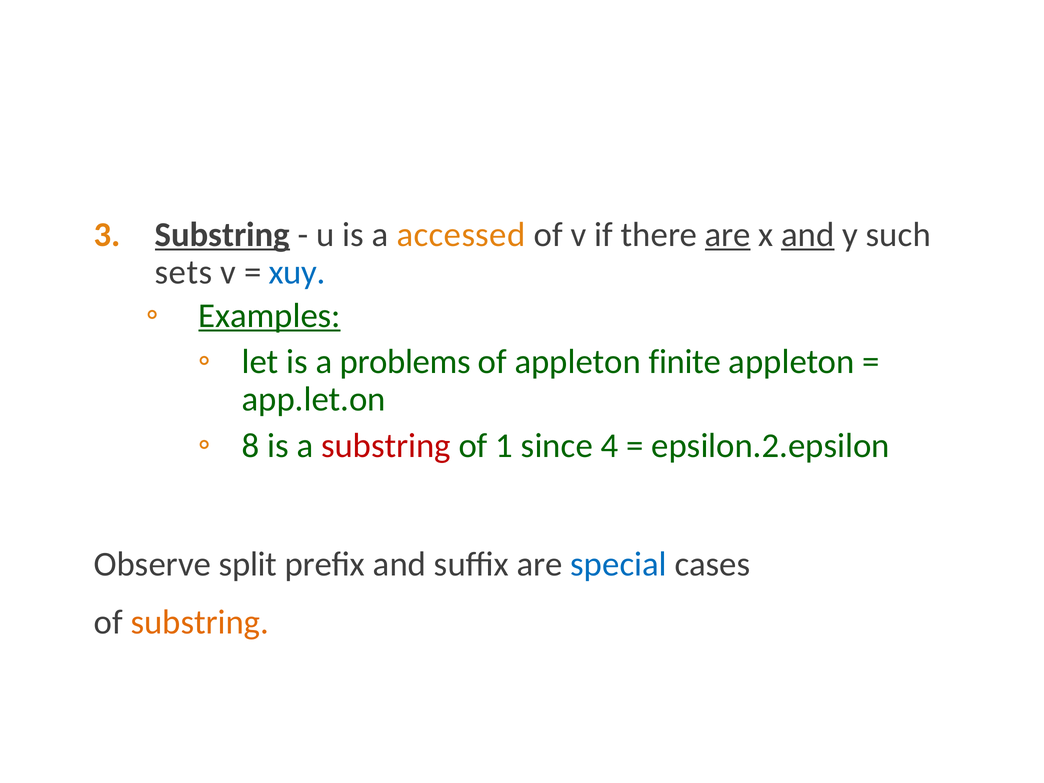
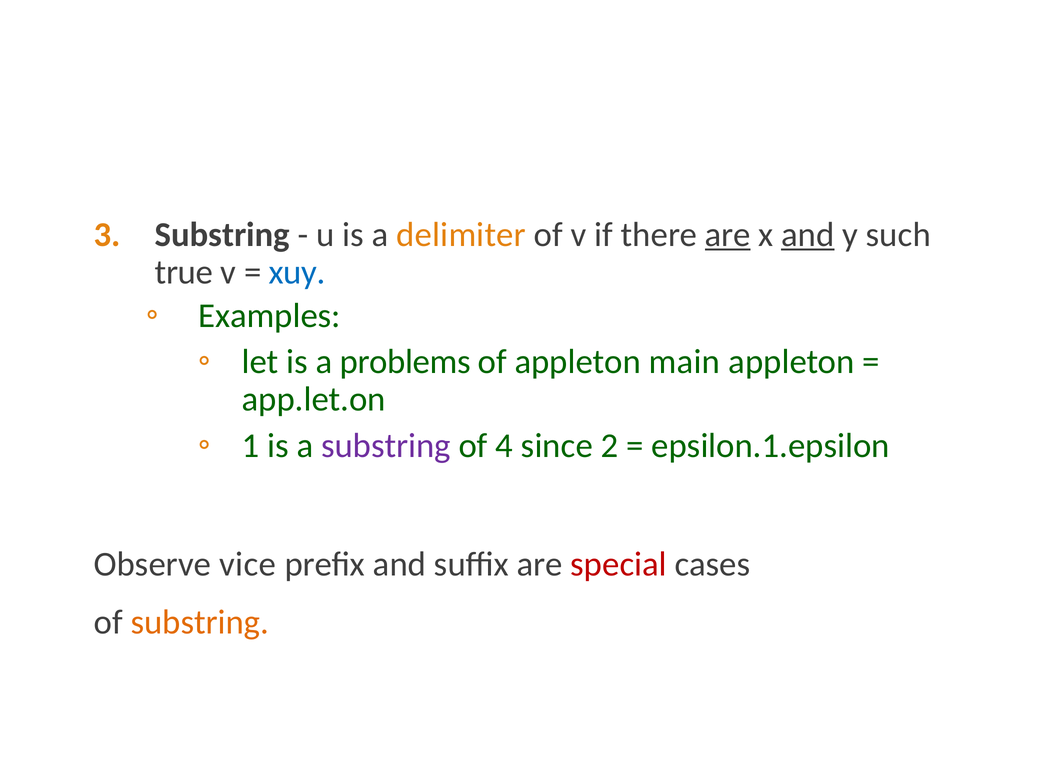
Substring underline: present -> none (222, 235)
accessed: accessed -> delimiter (461, 235)
sets: sets -> true (184, 272)
Examples underline: present -> none (269, 316)
finite: finite -> main (684, 362)
8: 8 -> 1 (251, 446)
substring colour: red -> purple (386, 446)
1: 1 -> 4 (504, 446)
4: 4 -> 2 (610, 446)
epsilon.2.epsilon: epsilon.2.epsilon -> epsilon.1.epsilon (771, 446)
split: split -> vice (248, 564)
special colour: blue -> red (619, 564)
